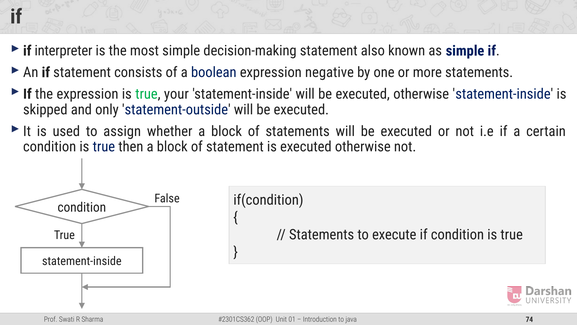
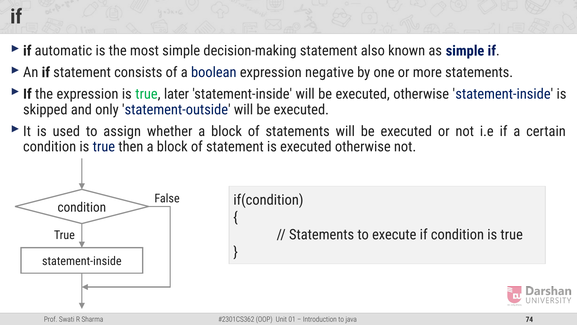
interpreter: interpreter -> automatic (63, 51)
your: your -> later (177, 94)
